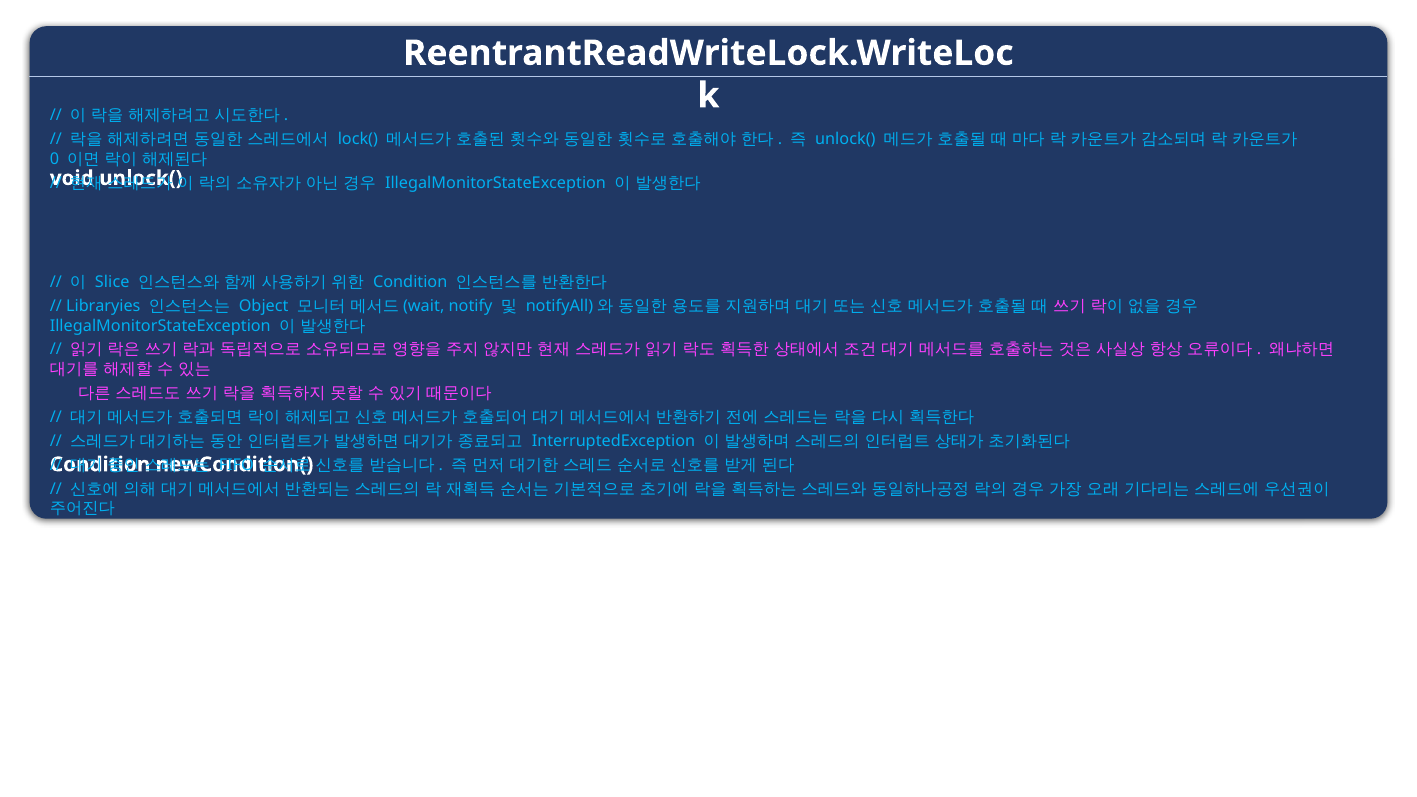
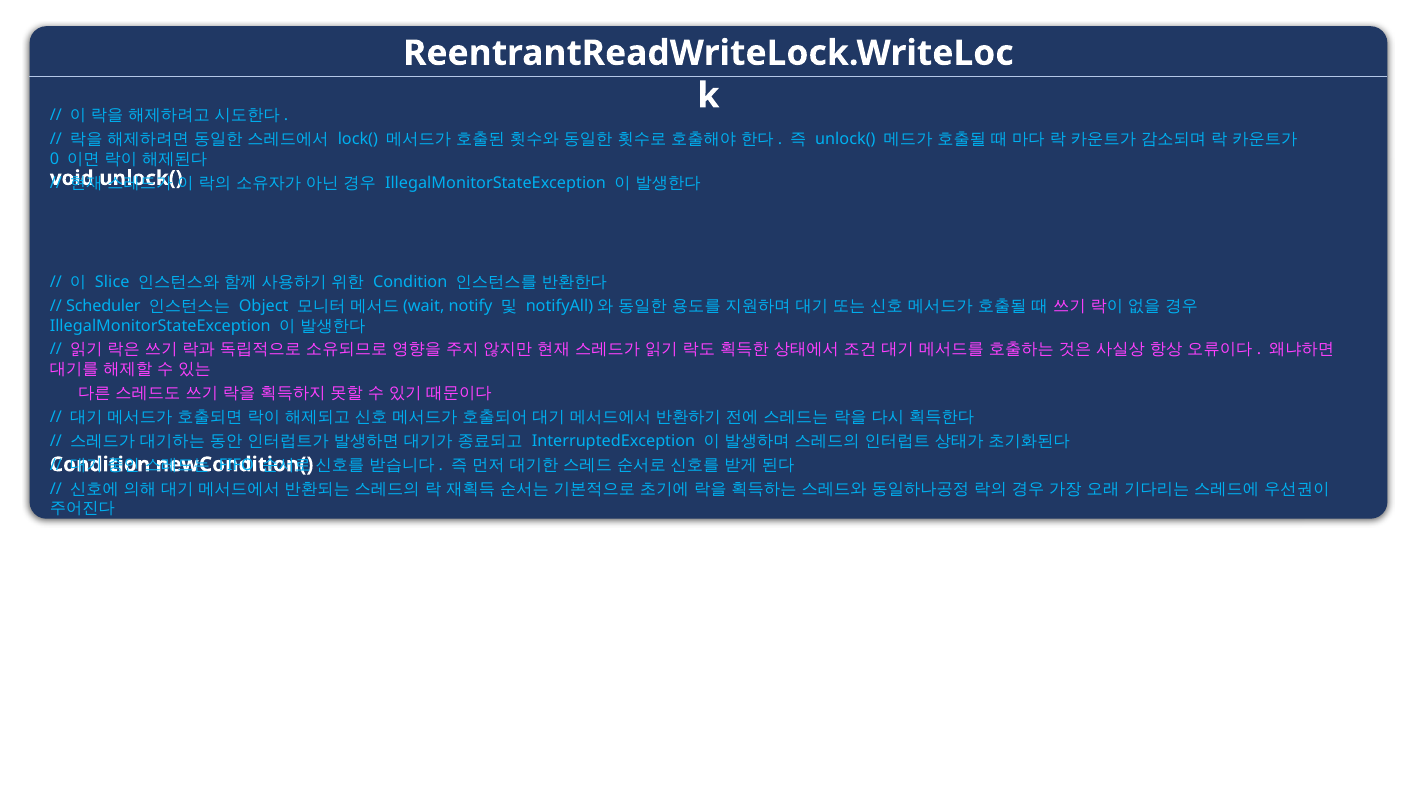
Libraryies: Libraryies -> Scheduler (103, 306)
